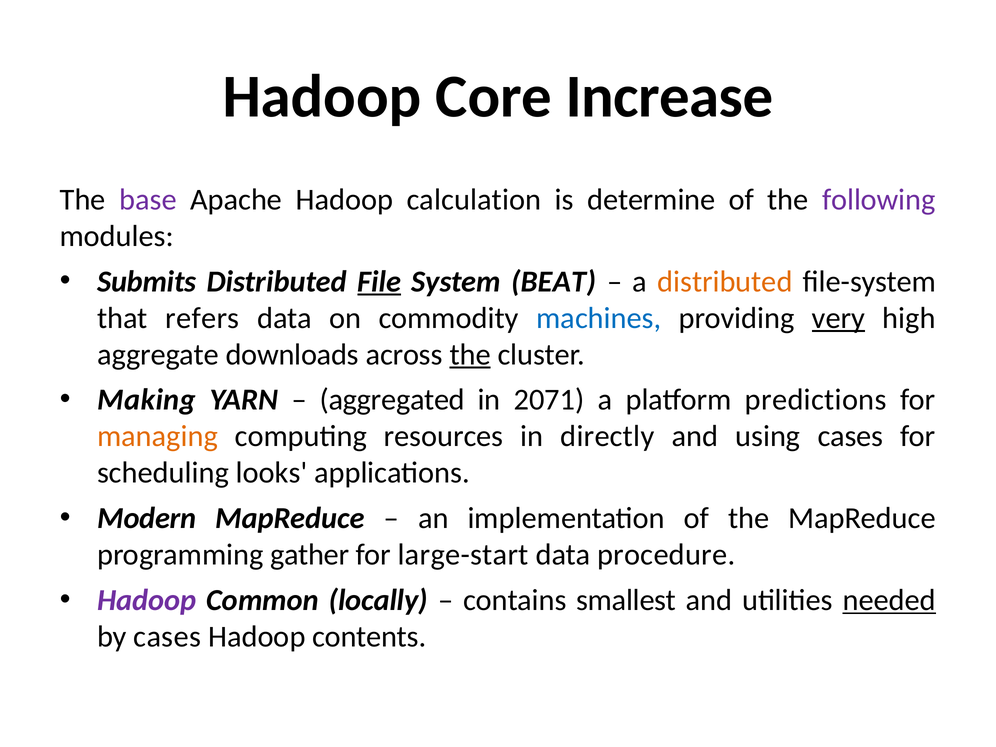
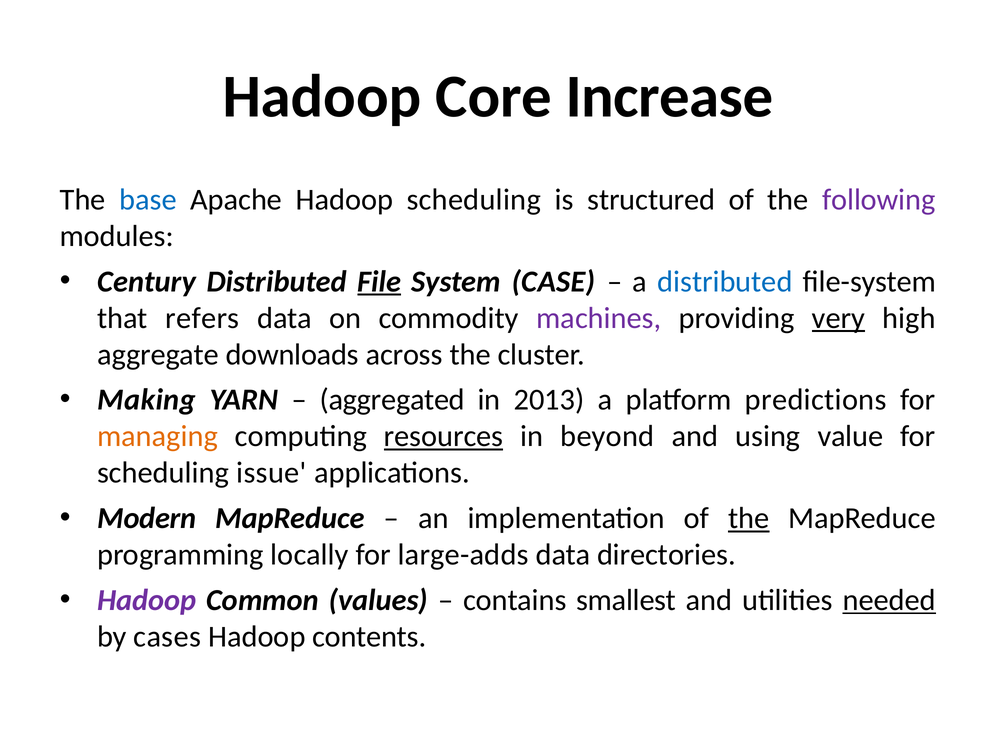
base colour: purple -> blue (148, 200)
Hadoop calculation: calculation -> scheduling (474, 200)
determine: determine -> structured (651, 200)
Submits: Submits -> Century (147, 282)
BEAT: BEAT -> CASE (553, 282)
distributed colour: orange -> blue (725, 282)
machines colour: blue -> purple (599, 318)
the underline: present -> none (470, 355)
2071: 2071 -> 2013 (549, 400)
resources underline: none -> present (444, 436)
directly: directly -> beyond (607, 436)
using cases: cases -> value (850, 436)
looks: looks -> issue (271, 473)
the underline: none -> present (749, 518)
gather: gather -> locally (310, 555)
large-start: large-start -> large-adds (463, 555)
procedure: procedure -> directories (666, 555)
locally: locally -> values (378, 600)
